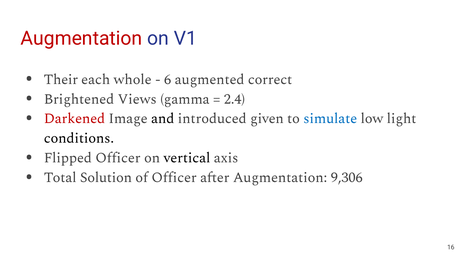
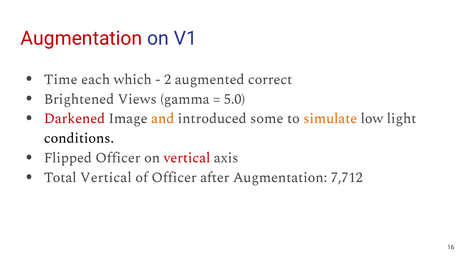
Their: Their -> Time (61, 79)
whole: whole -> which (133, 79)
6: 6 -> 2 (168, 79)
2.4: 2.4 -> 5.0 (234, 99)
and colour: black -> orange (163, 119)
given: given -> some (267, 119)
simulate colour: blue -> orange (330, 119)
vertical colour: black -> red (187, 158)
Total Solution: Solution -> Vertical (106, 178)
9,306: 9,306 -> 7,712 (347, 178)
